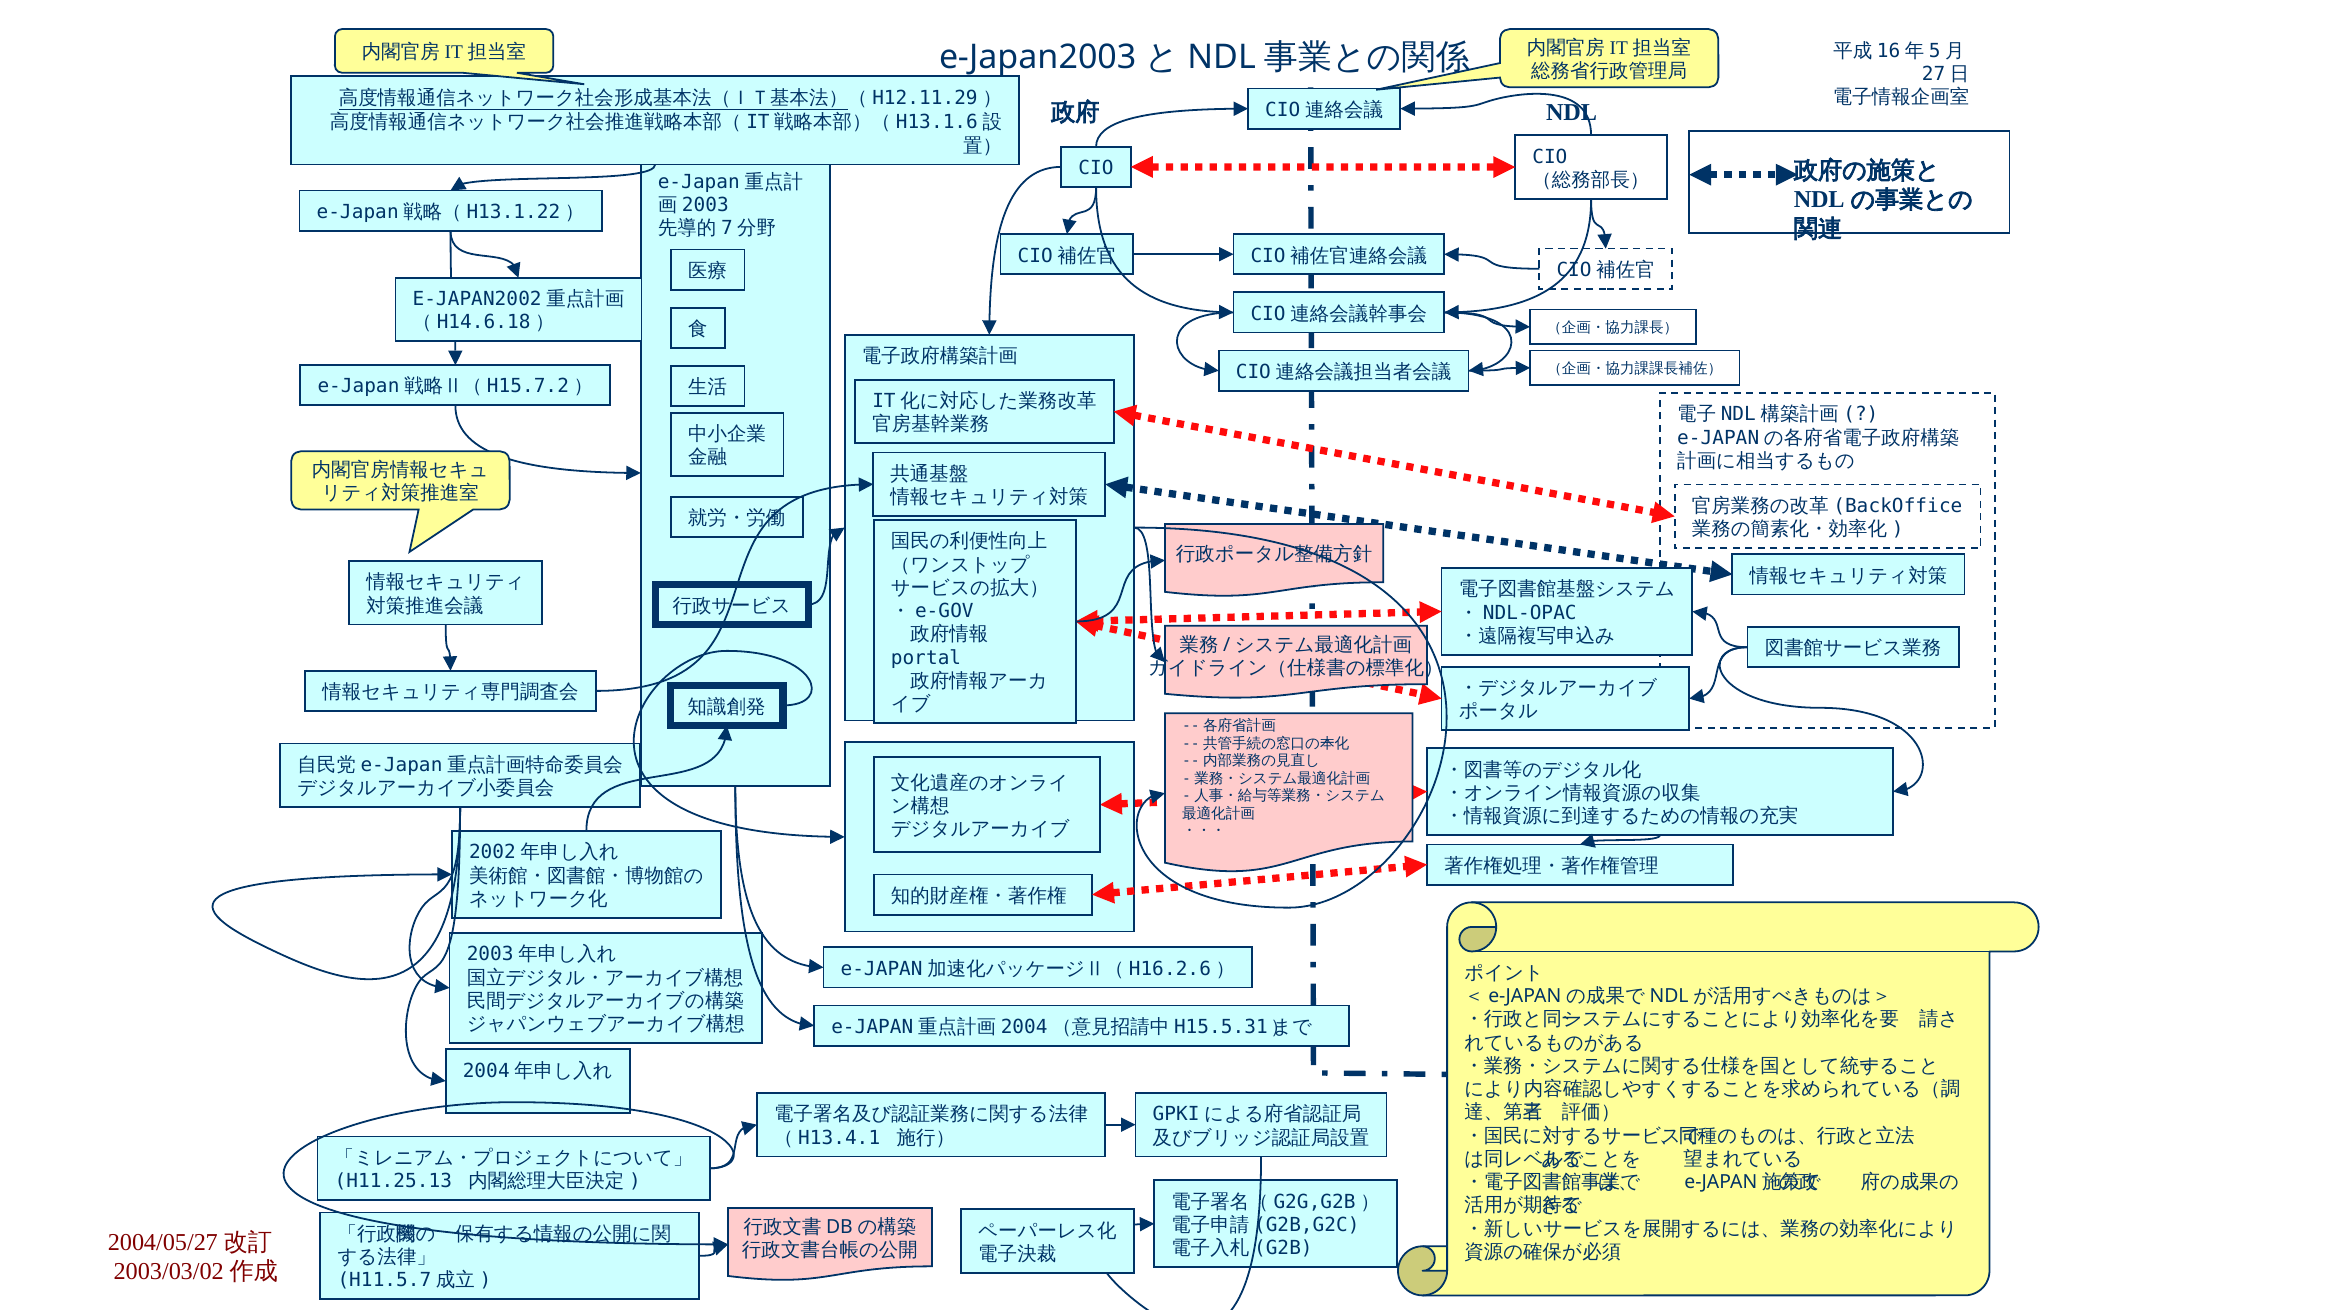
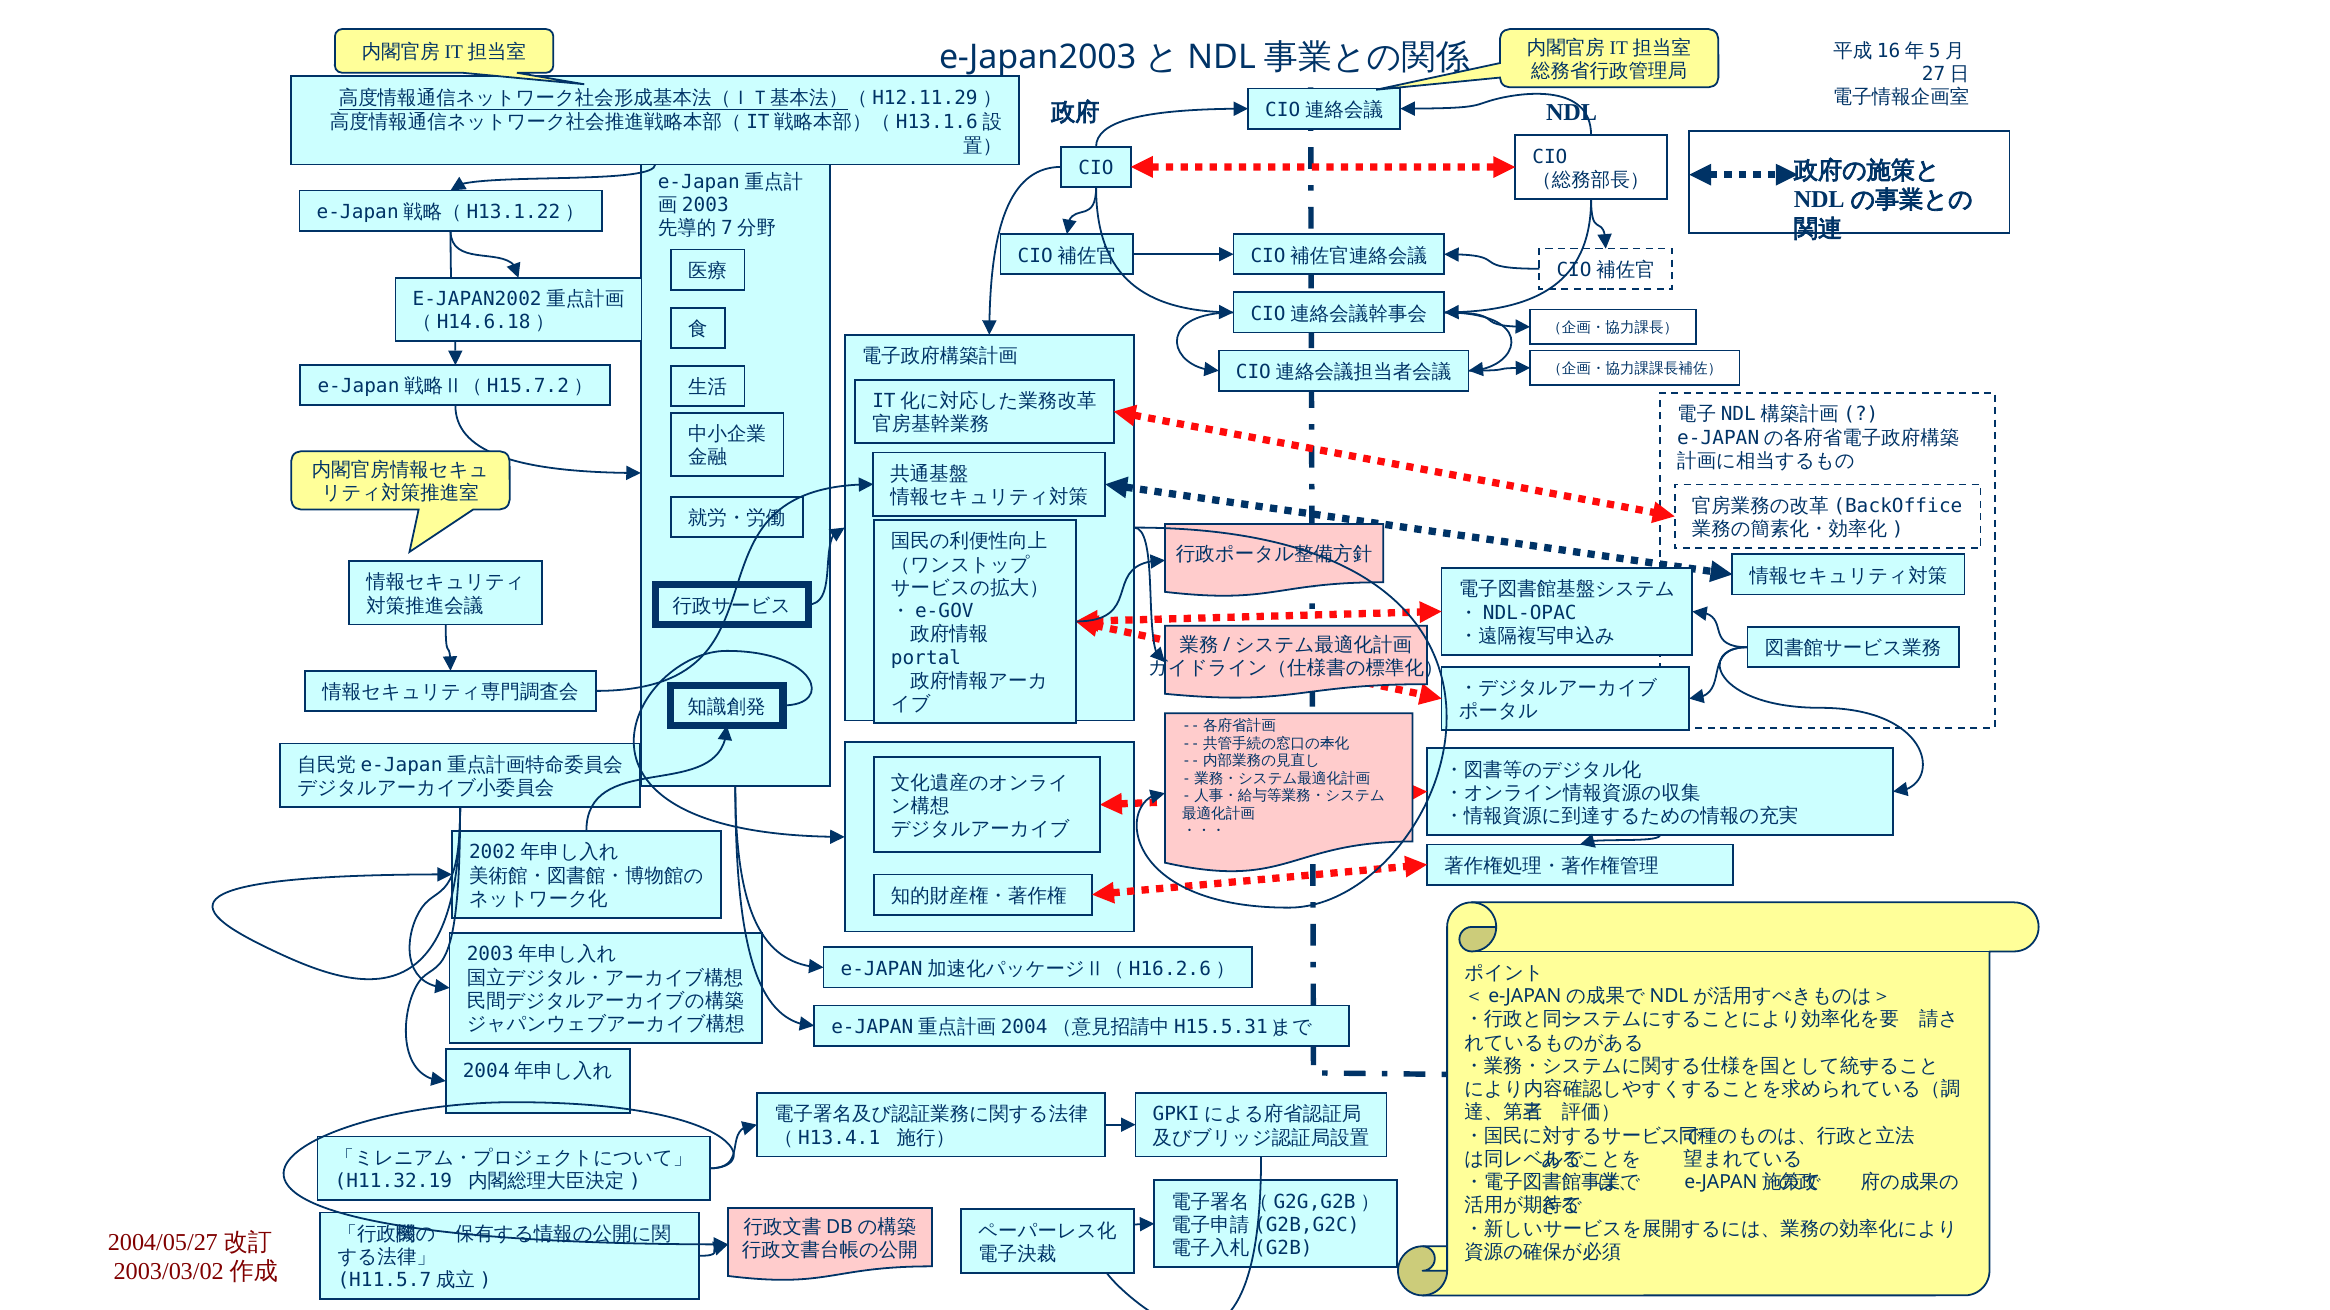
H11.25.13: H11.25.13 -> H11.32.19 (393, 1182)
